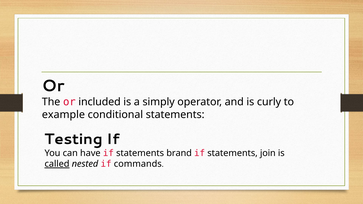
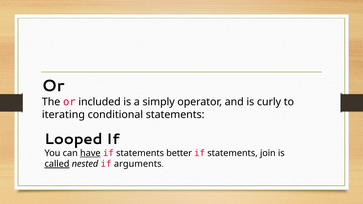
example: example -> iterating (63, 115)
Testing: Testing -> Looped (74, 139)
have underline: none -> present (90, 153)
brand: brand -> better (179, 153)
commands: commands -> arguments (138, 164)
